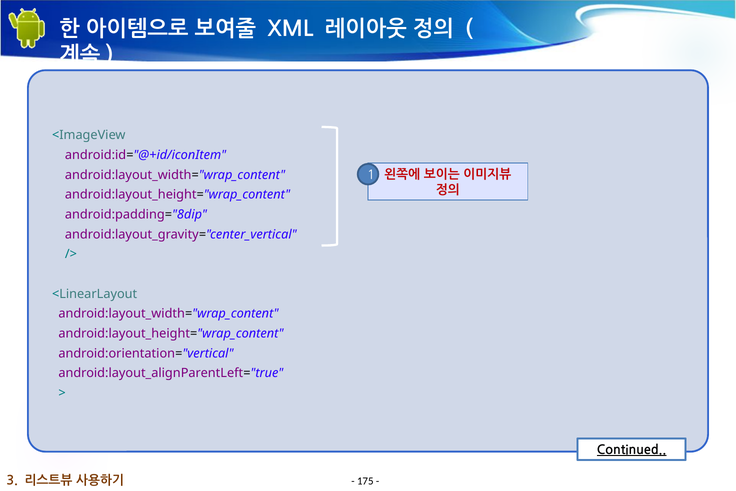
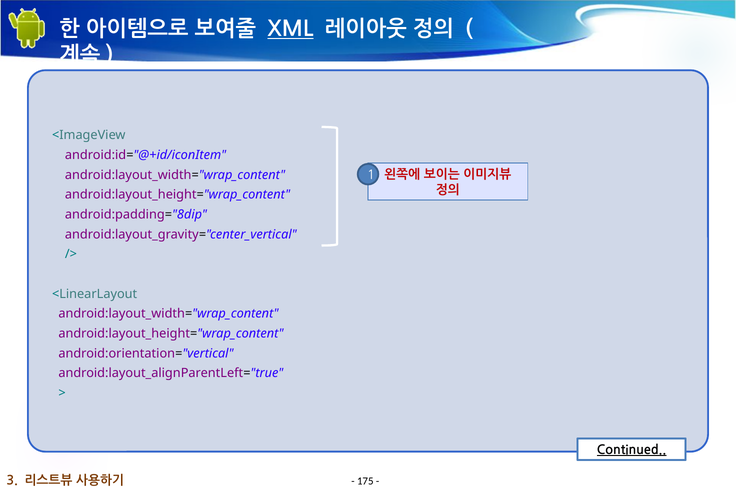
XML underline: none -> present (290, 29)
